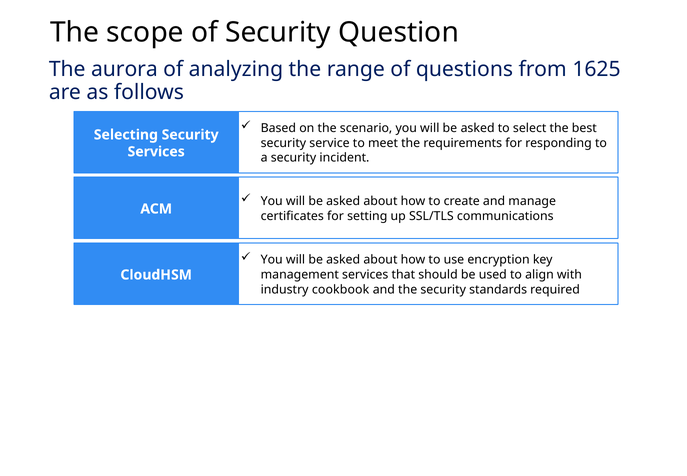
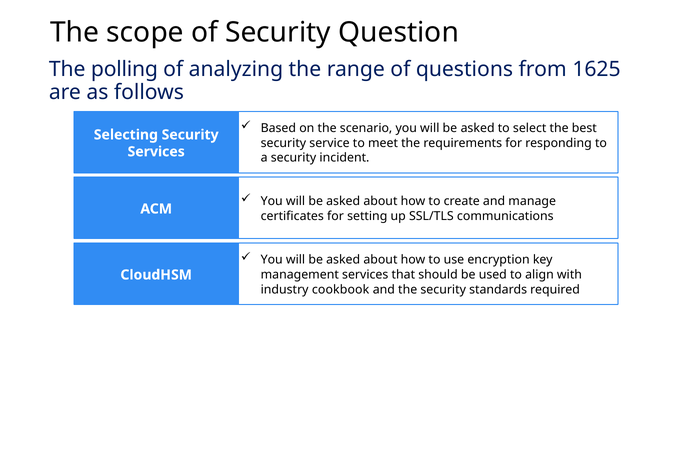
aurora: aurora -> polling (124, 69)
